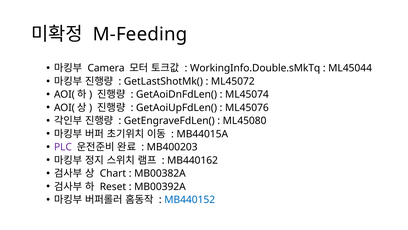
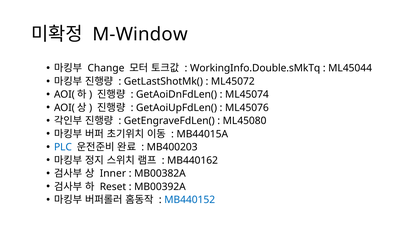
M-Feeding: M-Feeding -> M-Window (140, 34)
Camera: Camera -> Change (106, 68)
PLC colour: purple -> blue (63, 147)
Chart: Chart -> Inner (113, 173)
